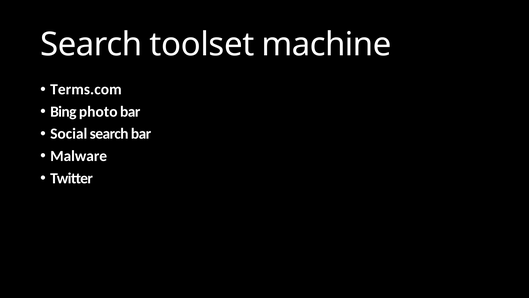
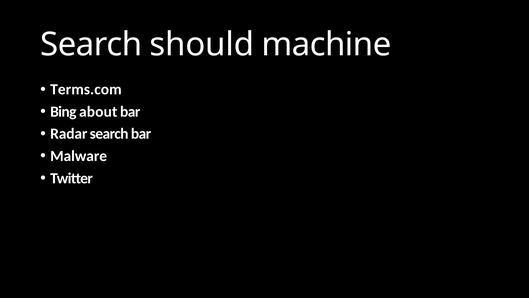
toolset: toolset -> should (202, 44)
photo: photo -> about (98, 112)
Social: Social -> Radar (69, 134)
